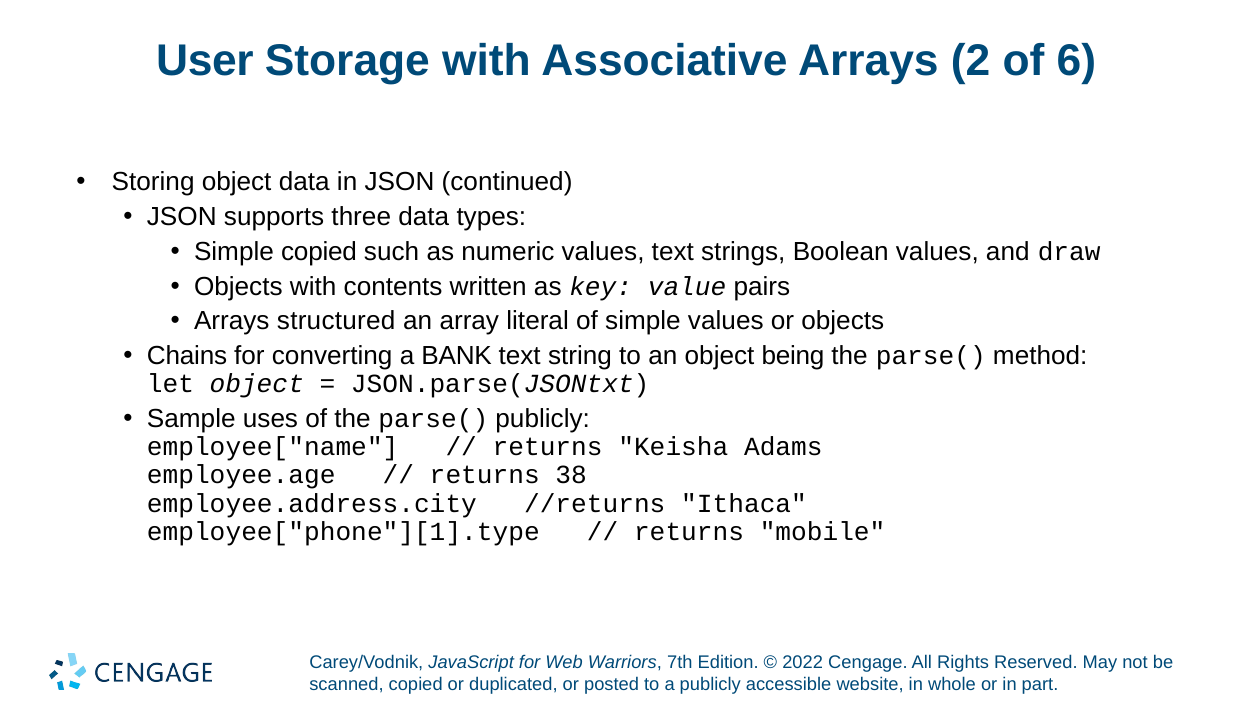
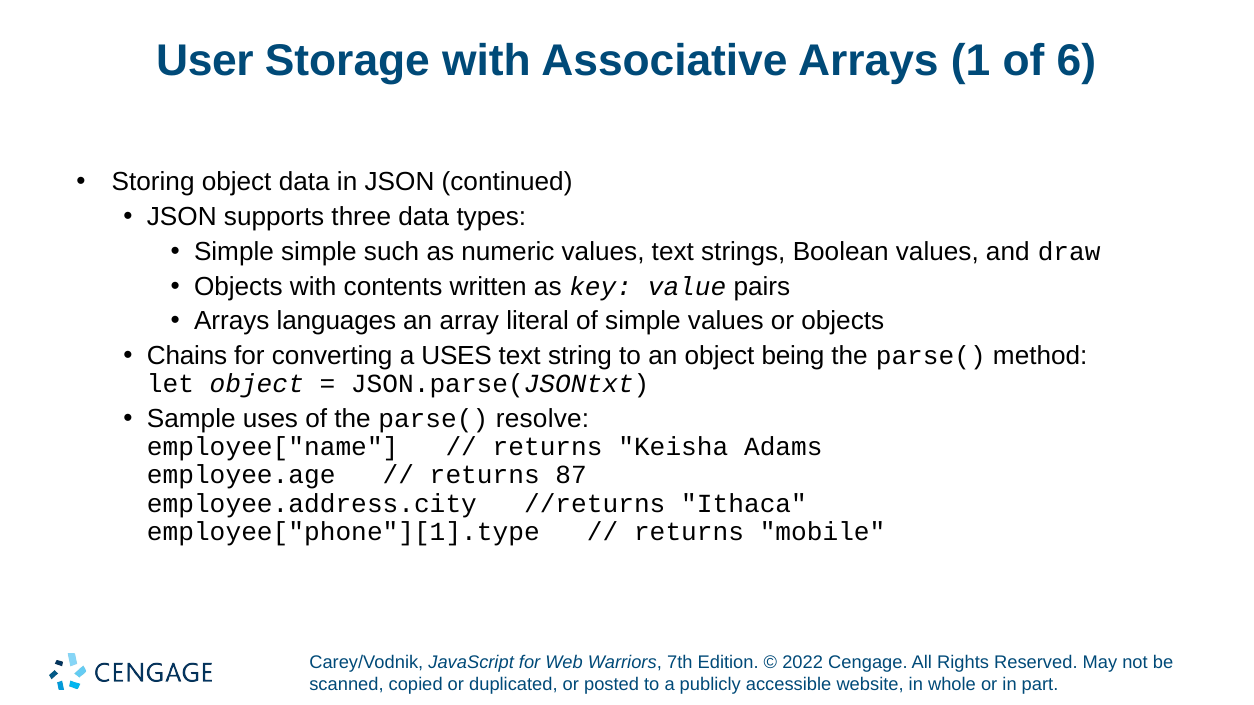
2: 2 -> 1 (971, 61)
Simple copied: copied -> simple (319, 252)
structured: structured -> languages (336, 321)
a BANK: BANK -> USES (457, 356)
parse( publicly: publicly -> resolve (543, 419)
38: 38 -> 87 (571, 476)
